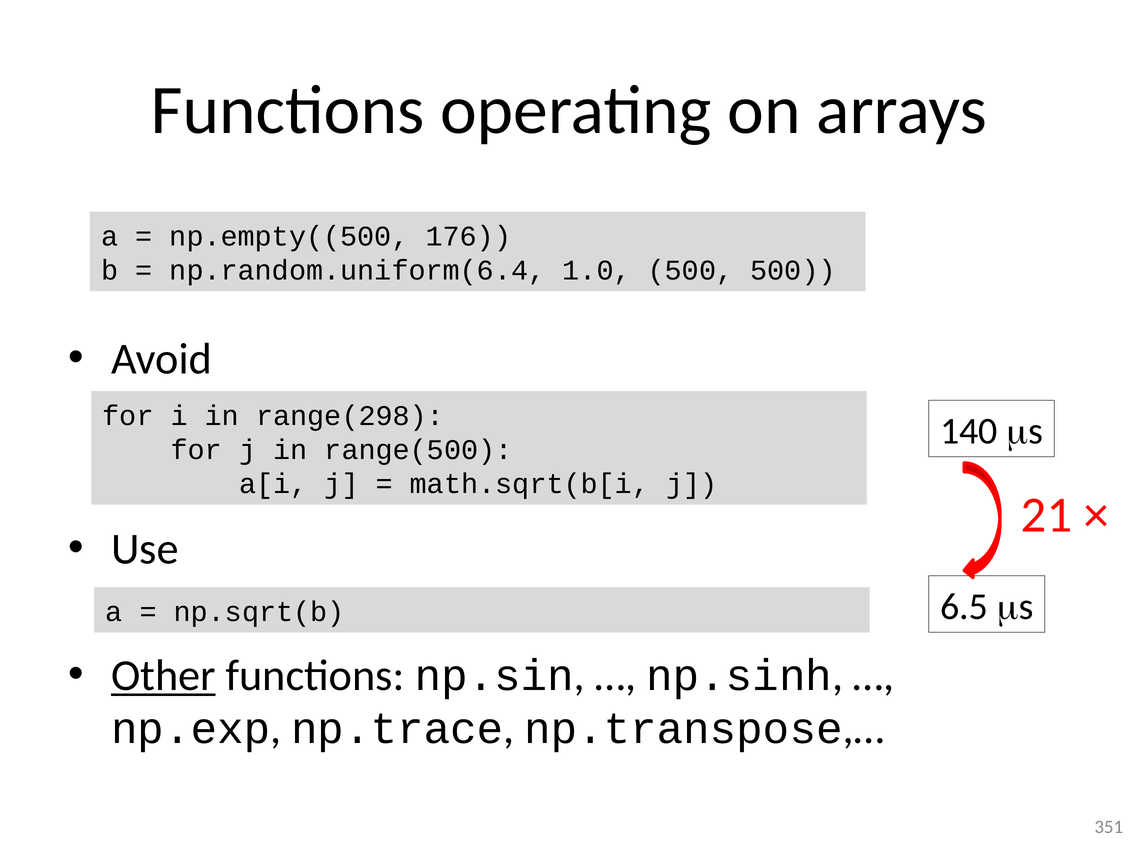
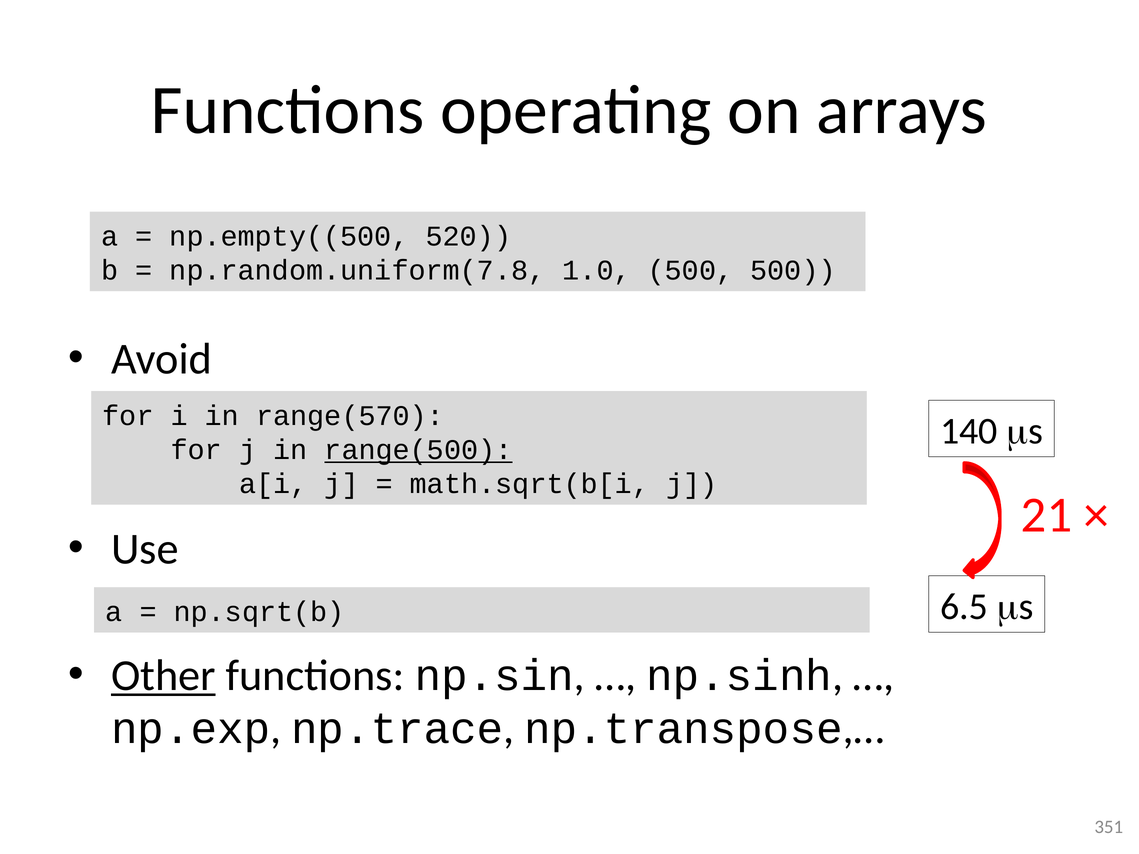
176: 176 -> 520 (468, 236)
np.random.uniform(6.4: np.random.uniform(6.4 -> np.random.uniform(7.8 (357, 271)
range(298: range(298 -> range(570 (350, 416)
range(500 underline: none -> present (418, 450)
